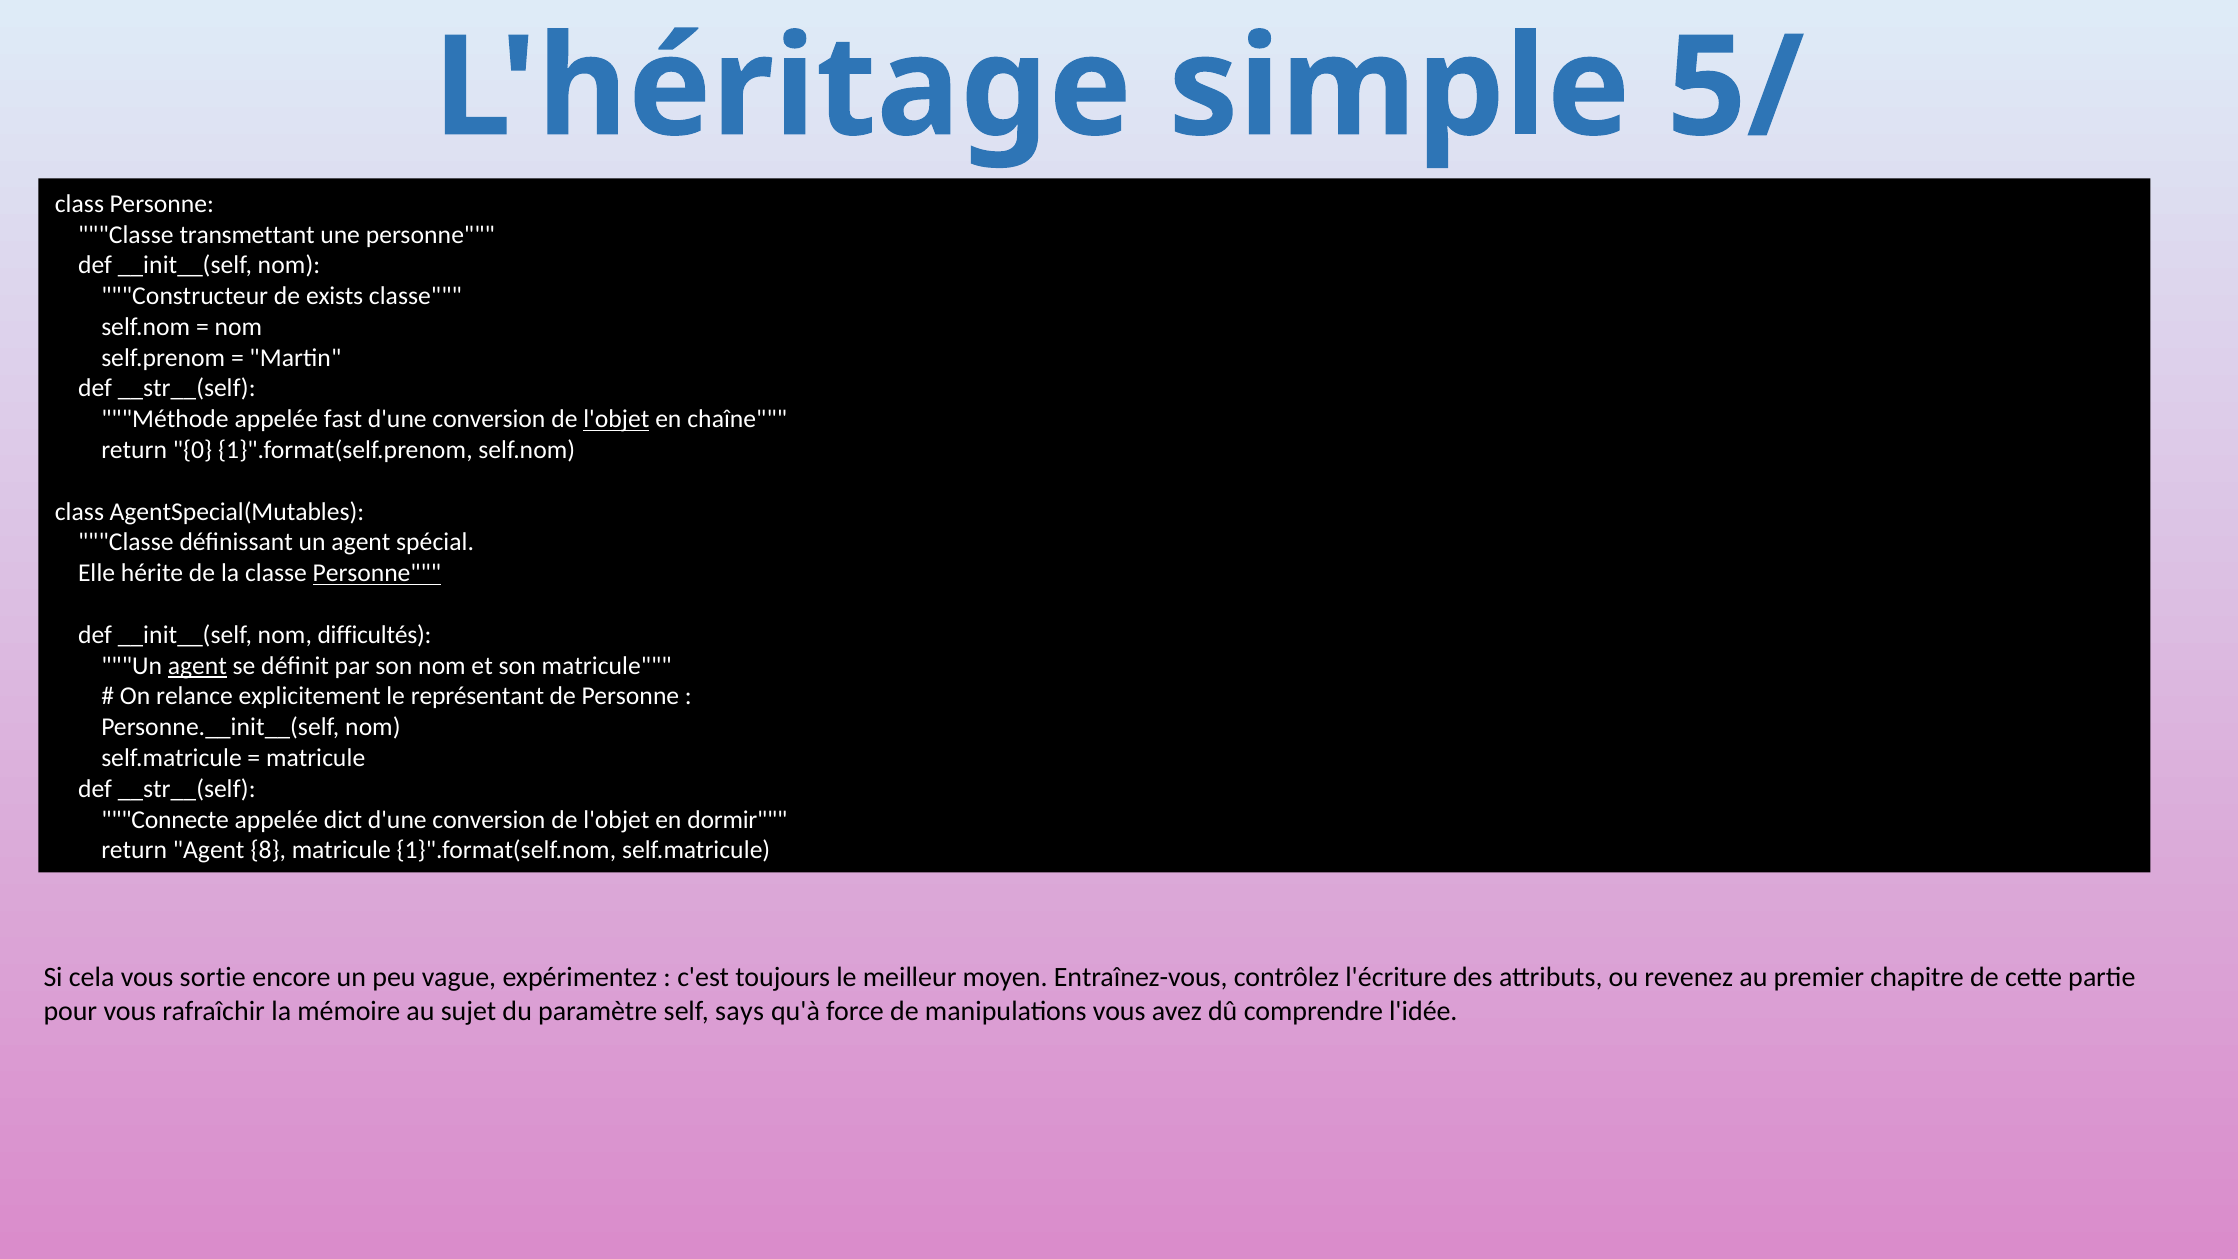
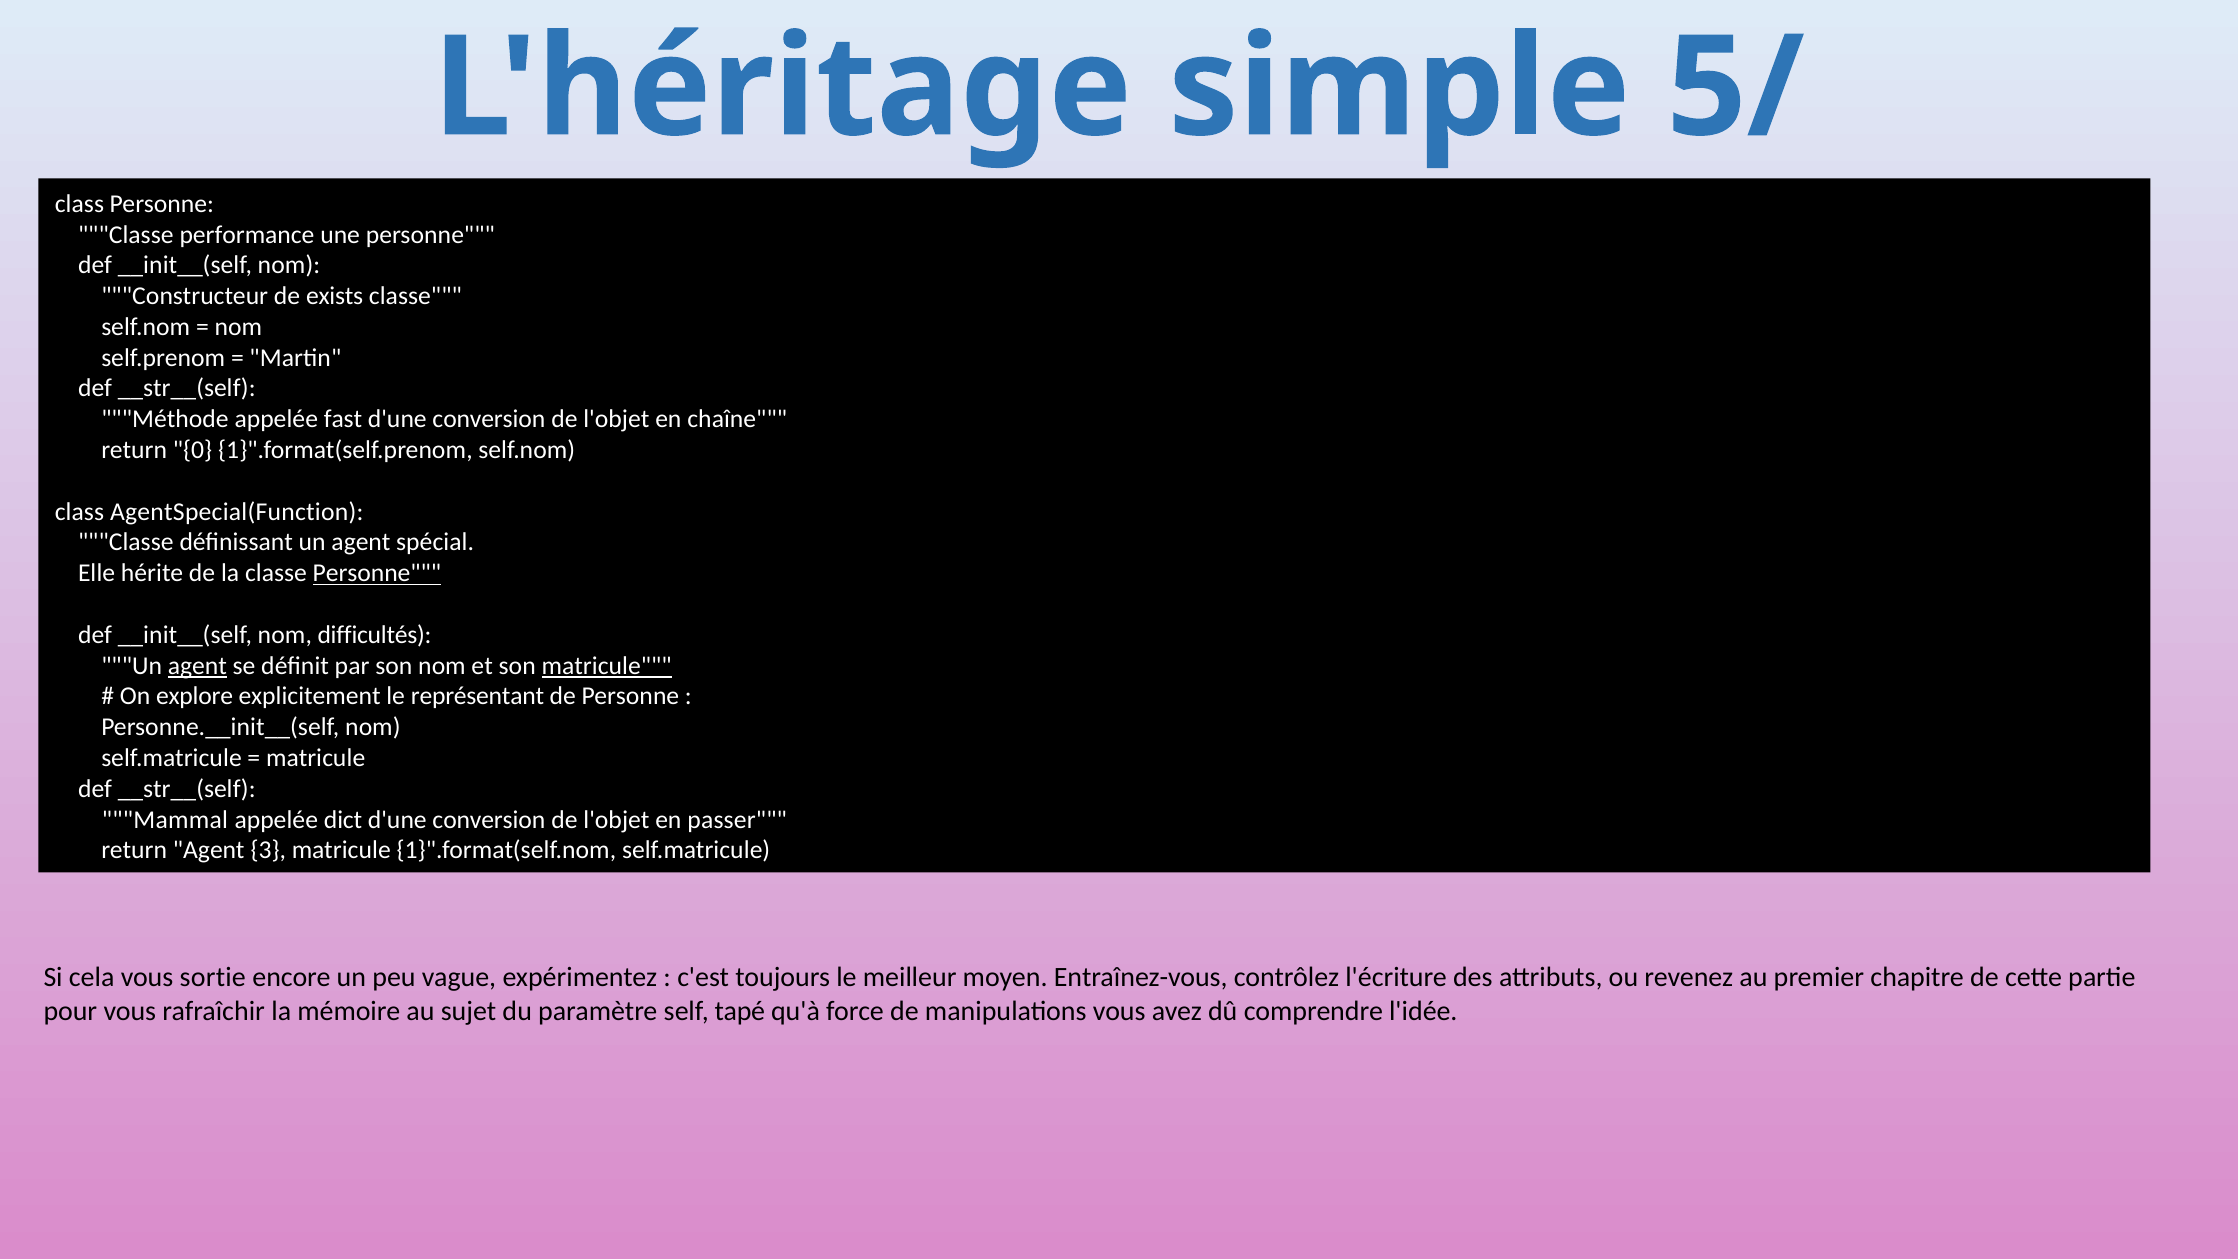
transmettant: transmettant -> performance (247, 235)
l'objet underline: present -> none (616, 419)
AgentSpecial(Mutables: AgentSpecial(Mutables -> AgentSpecial(Function (237, 512)
matricule underline: none -> present (607, 666)
relance: relance -> explore (195, 696)
Connecte: Connecte -> Mammal (165, 820)
dormir: dormir -> passer (737, 820)
8: 8 -> 3 (268, 850)
says: says -> tapé (740, 1011)
